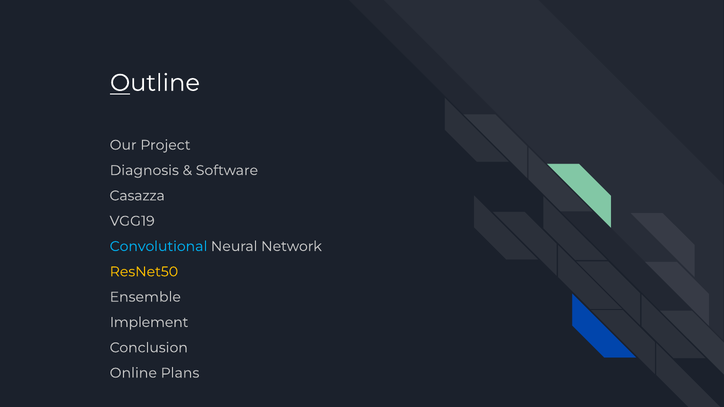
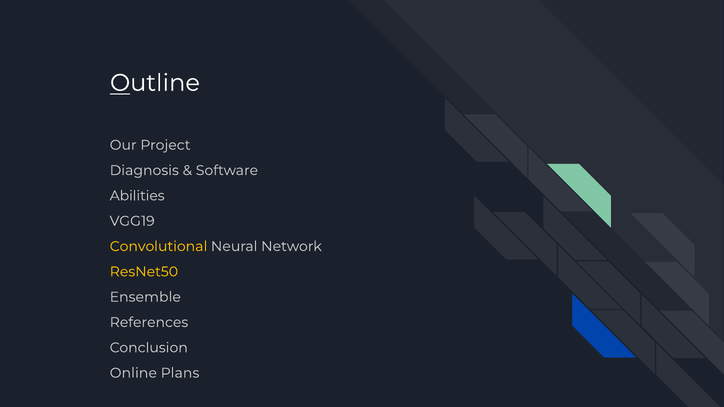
Casazza: Casazza -> Abilities (137, 196)
Convolutional colour: light blue -> yellow (158, 247)
Implement: Implement -> References (149, 323)
